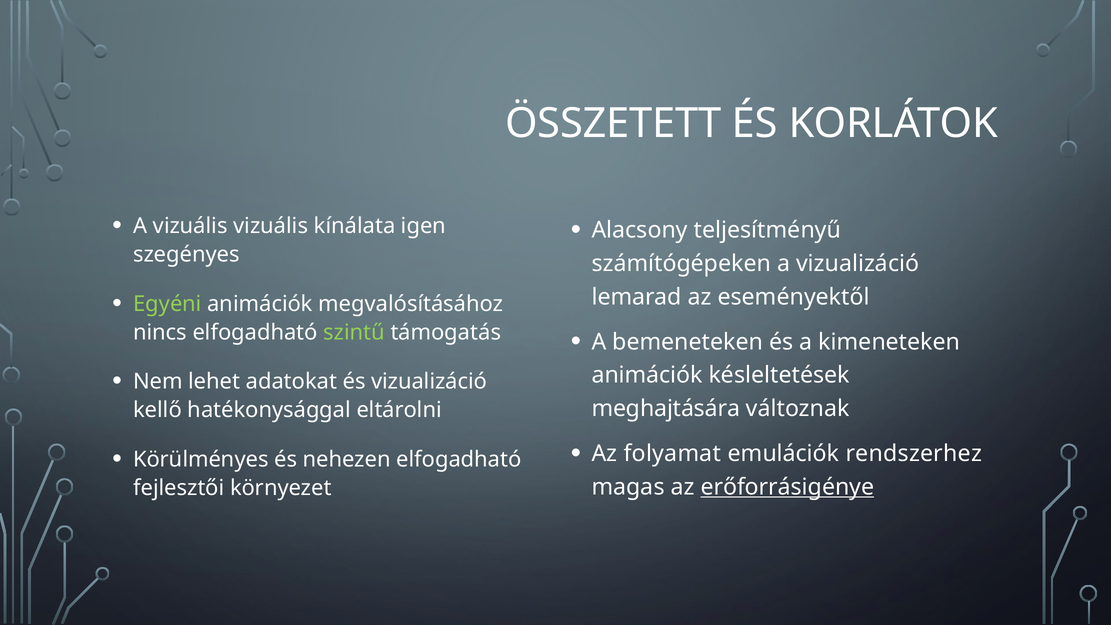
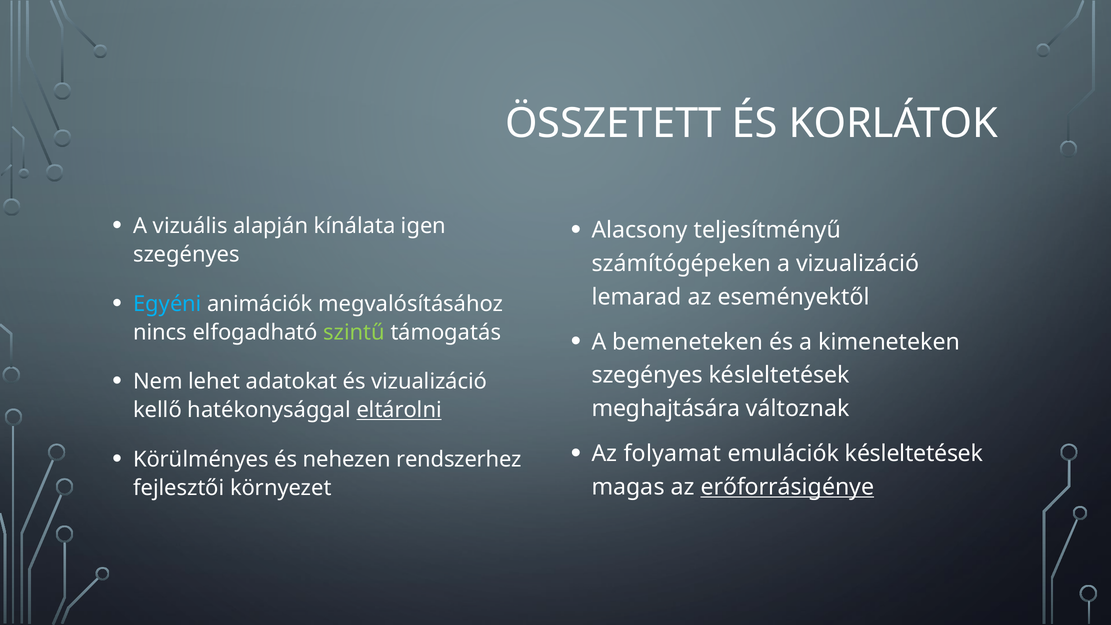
vizuális vizuális: vizuális -> alapján (271, 226)
Egyéni colour: light green -> light blue (167, 304)
animációk: animációk -> szegényes (647, 375)
eltárolni underline: none -> present (399, 410)
emulációk rendszerhez: rendszerhez -> késleltetések (914, 454)
nehezen elfogadható: elfogadható -> rendszerhez (459, 459)
